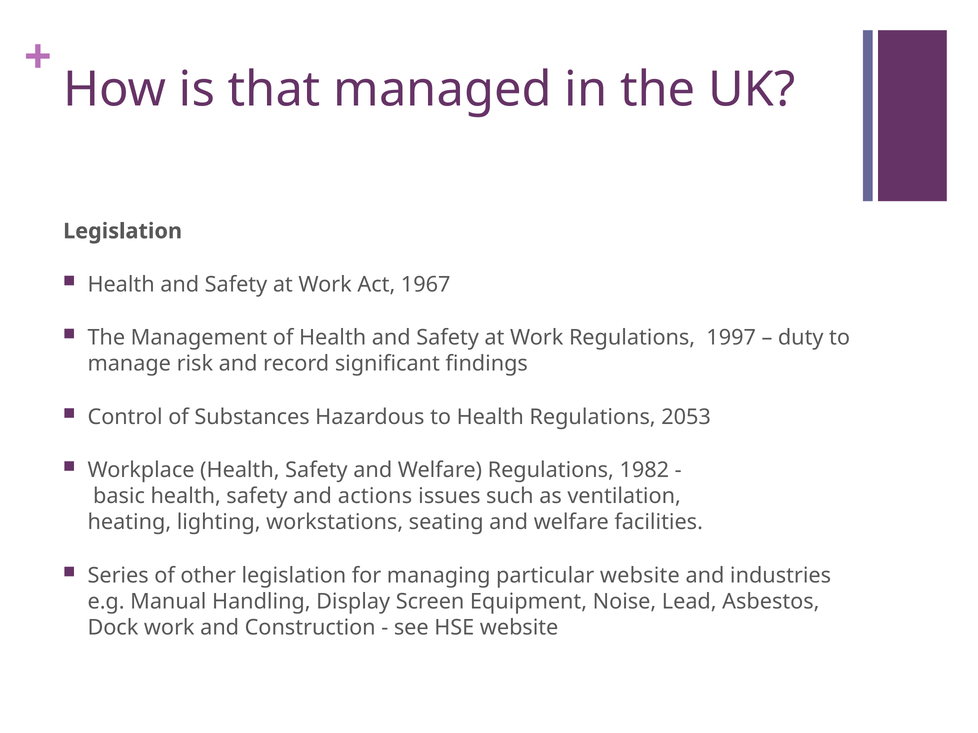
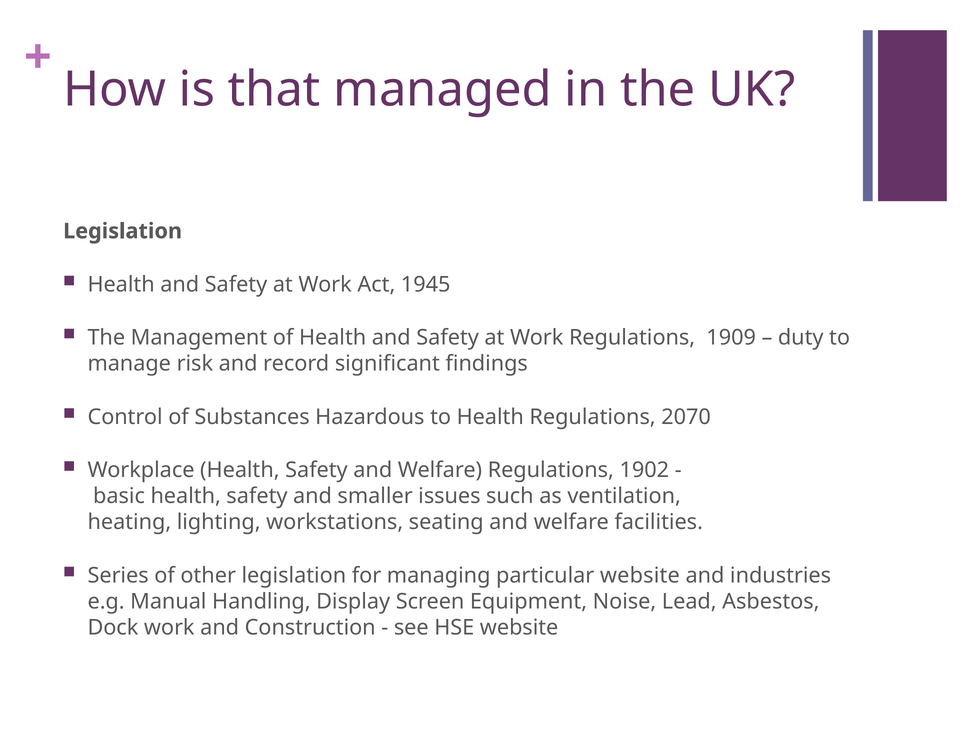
1967: 1967 -> 1945 (426, 285)
1997: 1997 -> 1909 (731, 338)
2053: 2053 -> 2070 (686, 417)
1982: 1982 -> 1902 (644, 470)
actions: actions -> smaller (375, 496)
